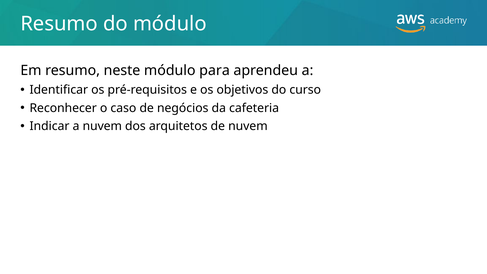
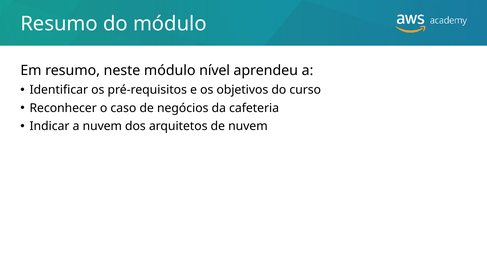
para: para -> nível (215, 70)
